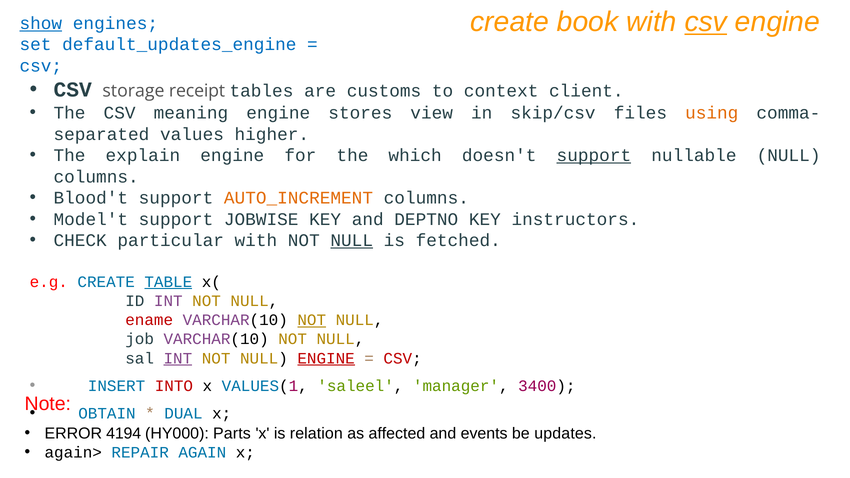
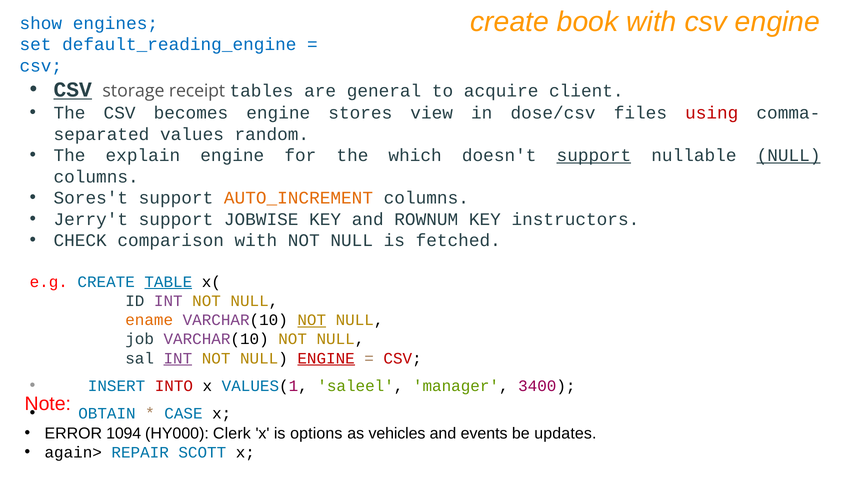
csv underline: present -> none (706, 22)
show underline: present -> none (41, 23)
default_updates_engine: default_updates_engine -> default_reading_engine (179, 45)
CSV underline: none -> present (73, 90)
customs: customs -> general (384, 91)
context: context -> acquire (501, 91)
meaning: meaning -> becomes (191, 113)
skip/csv: skip/csv -> dose/csv (553, 113)
using colour: orange -> red (712, 113)
higher: higher -> random (272, 134)
NULL underline: none -> present (789, 156)
Blood't: Blood't -> Sores't (91, 198)
Model't: Model't -> Jerry't (91, 219)
DEPTNO: DEPTNO -> ROWNUM (426, 219)
particular: particular -> comparison (171, 241)
NULL underline: present -> none (352, 241)
ename colour: red -> orange (149, 320)
DUAL: DUAL -> CASE (183, 414)
4194: 4194 -> 1094 (124, 433)
Parts: Parts -> Clerk (232, 433)
relation: relation -> options (316, 433)
affected: affected -> vehicles (397, 433)
AGAIN: AGAIN -> SCOTT (202, 453)
